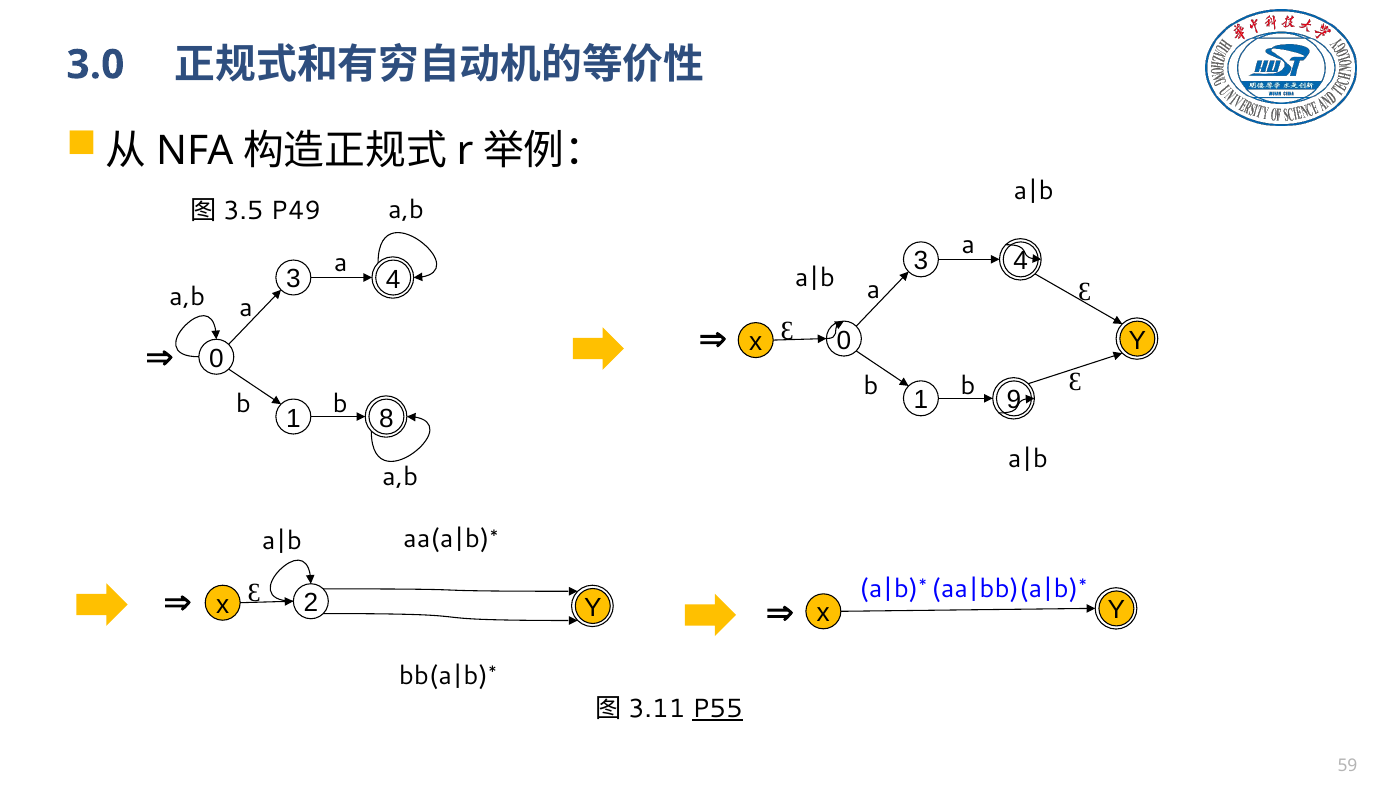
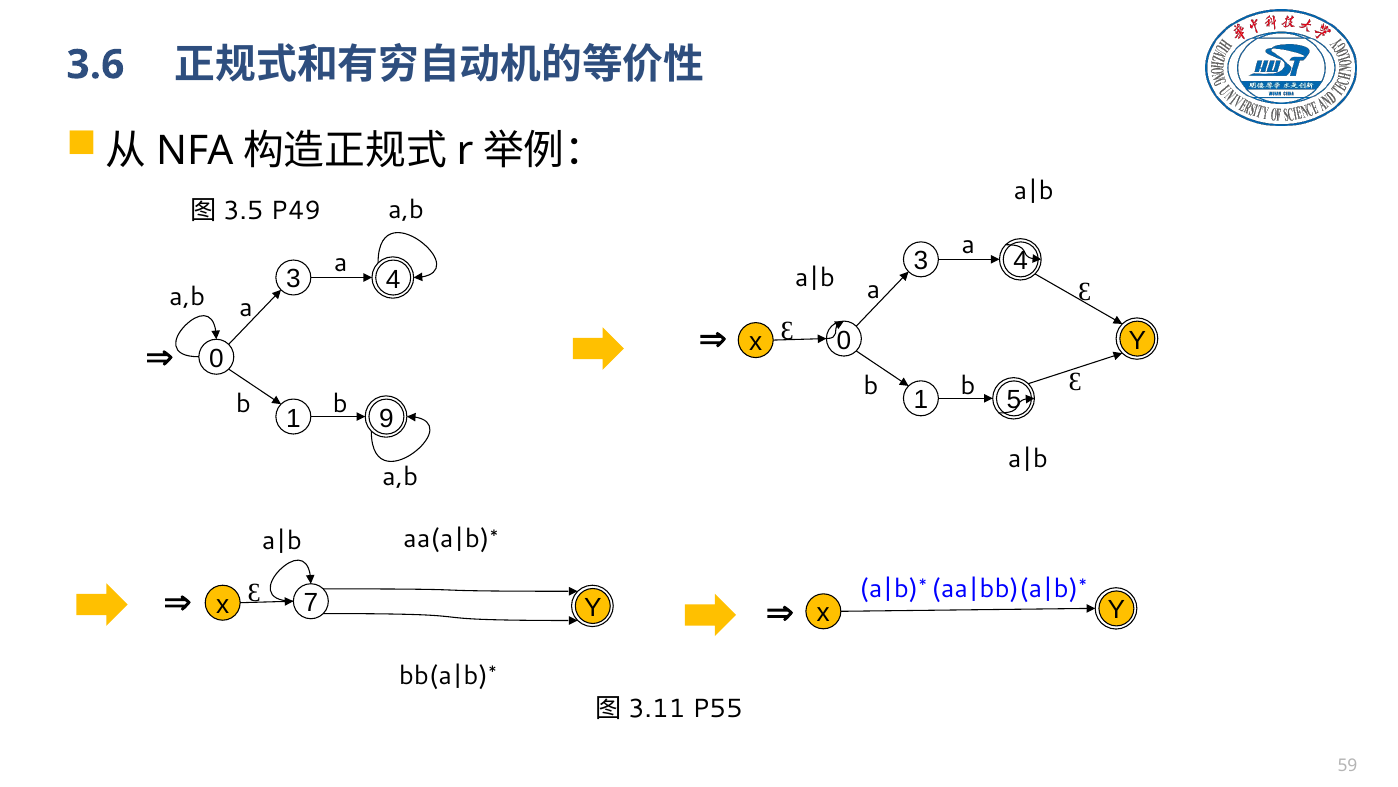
3.0: 3.0 -> 3.6 (95, 65)
9: 9 -> 5 (1014, 400)
8: 8 -> 9 (386, 418)
2: 2 -> 7 (311, 603)
P55 underline: present -> none (718, 708)
